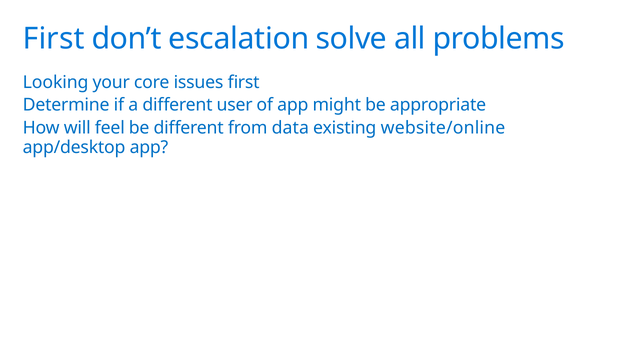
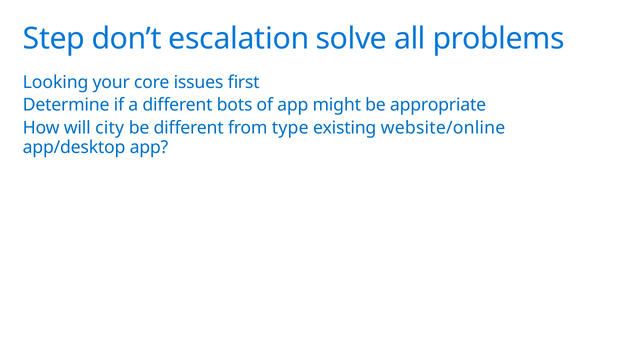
First: First -> Step (54, 39)
user: user -> bots (235, 105)
feel: feel -> city (110, 128)
data: data -> type (290, 128)
